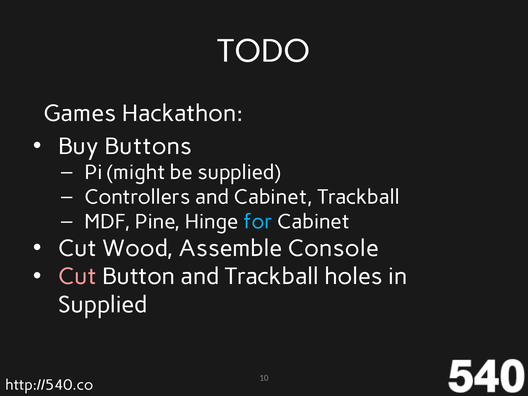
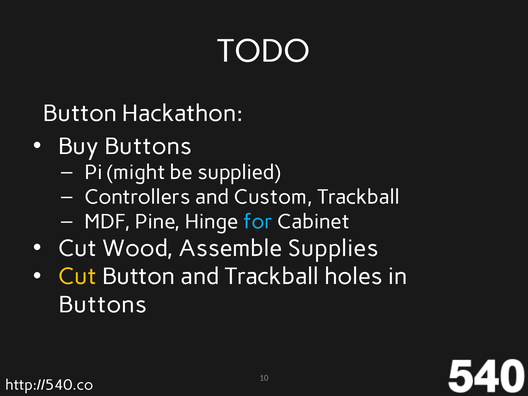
Games: Games -> Button (80, 113)
and Cabinet: Cabinet -> Custom (273, 197)
Console: Console -> Supplies (333, 248)
Cut colour: pink -> yellow (77, 277)
Supplied: Supplied -> Buttons (103, 305)
